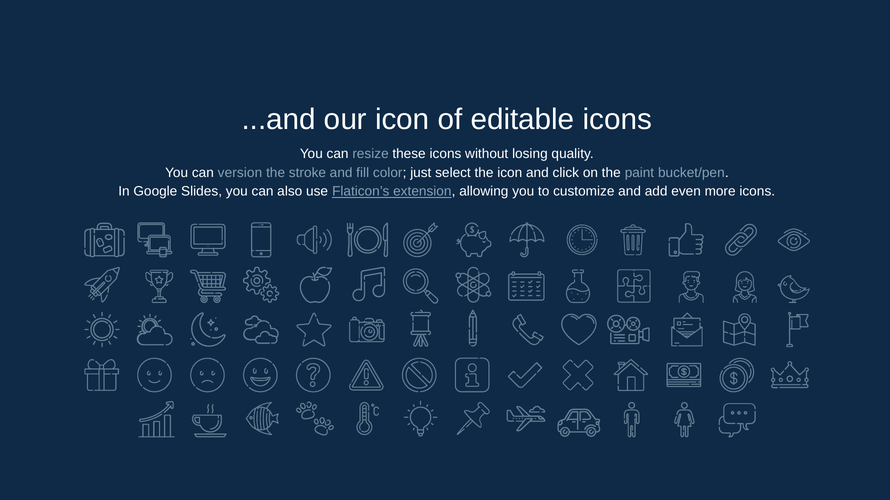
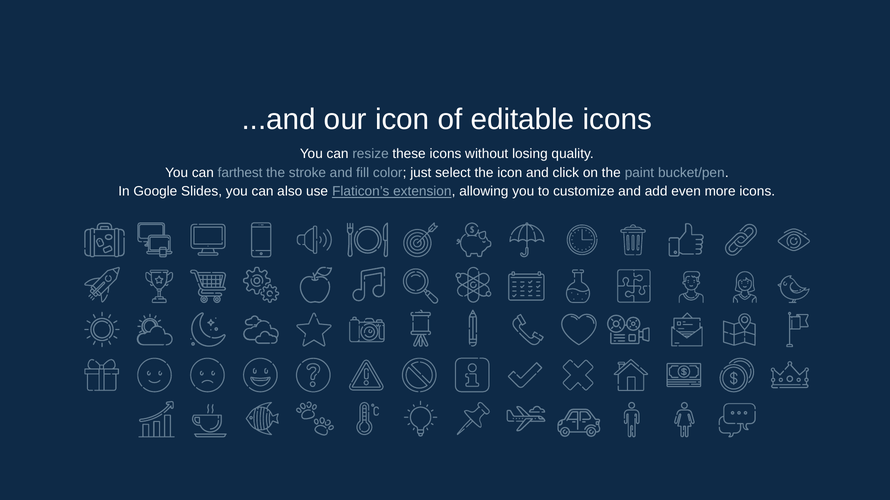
version: version -> farthest (240, 173)
